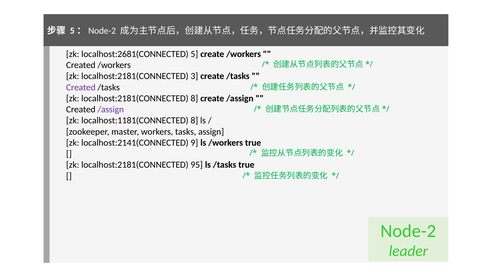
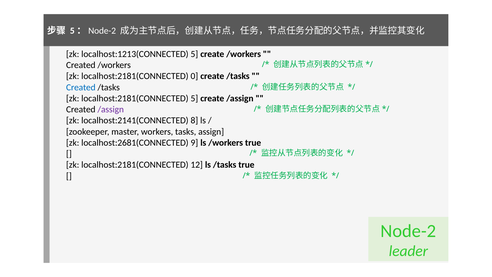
localhost:2681(CONNECTED: localhost:2681(CONNECTED -> localhost:1213(CONNECTED (135, 54)
3: 3 -> 0 (194, 76)
Created colour: purple -> blue (81, 87)
localhost:2181(CONNECTED 8: 8 -> 5 (194, 98)
localhost:1181(CONNECTED: localhost:1181(CONNECTED -> localhost:2141(CONNECTED (135, 120)
localhost:2141(CONNECTED: localhost:2141(CONNECTED -> localhost:2681(CONNECTED (135, 143)
95: 95 -> 12 (197, 165)
